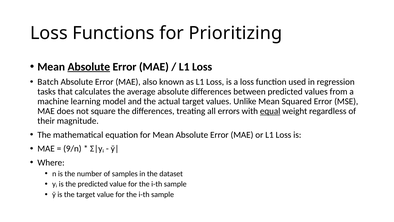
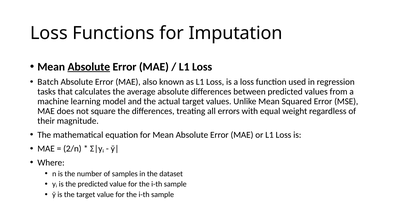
Prioritizing: Prioritizing -> Imputation (236, 33)
equal underline: present -> none (270, 111)
9/n: 9/n -> 2/n (72, 148)
